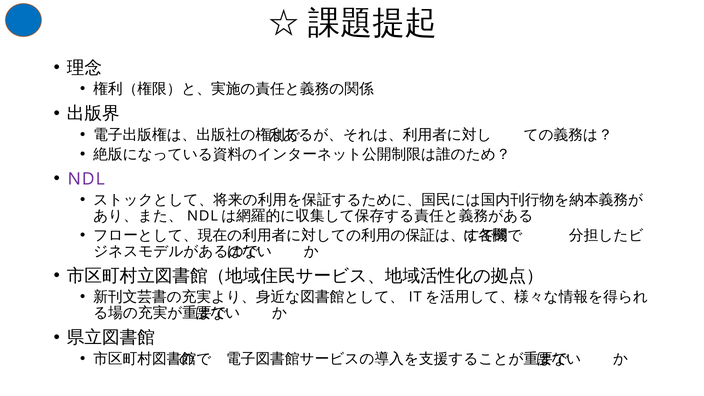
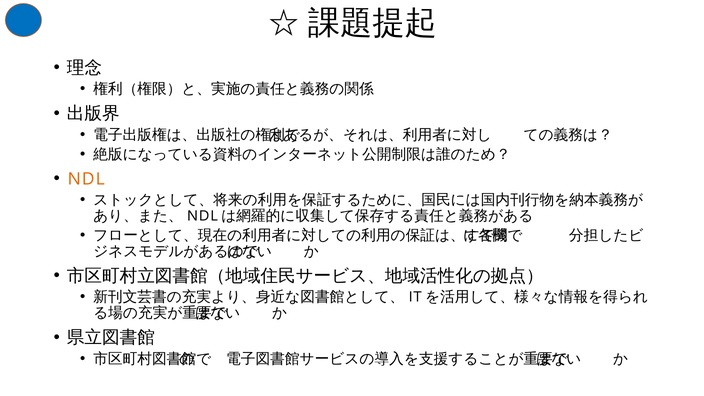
NDL colour: purple -> orange (86, 179)
